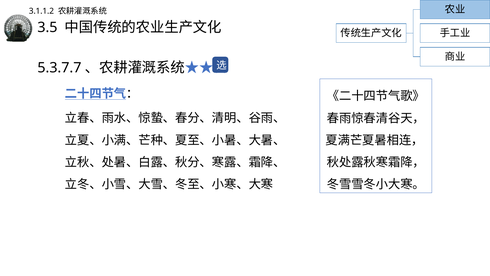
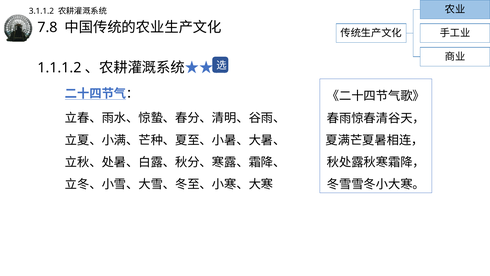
3.5: 3.5 -> 7.8 (47, 28)
5.3.7.7: 5.3.7.7 -> 1.1.1.2 (59, 68)
